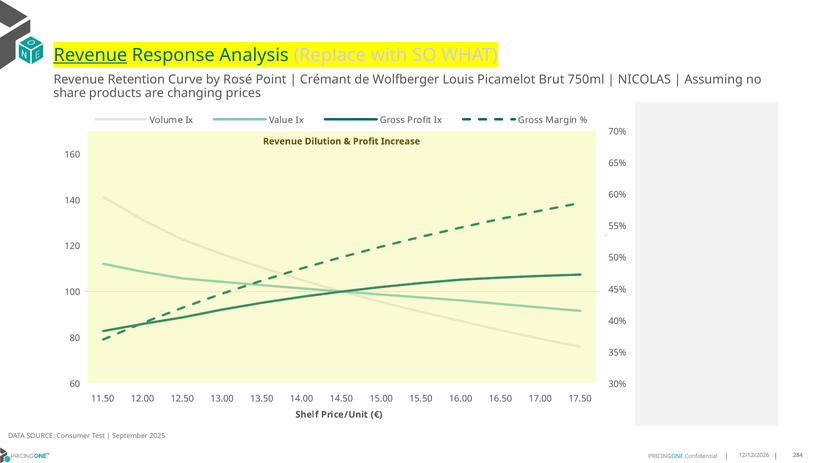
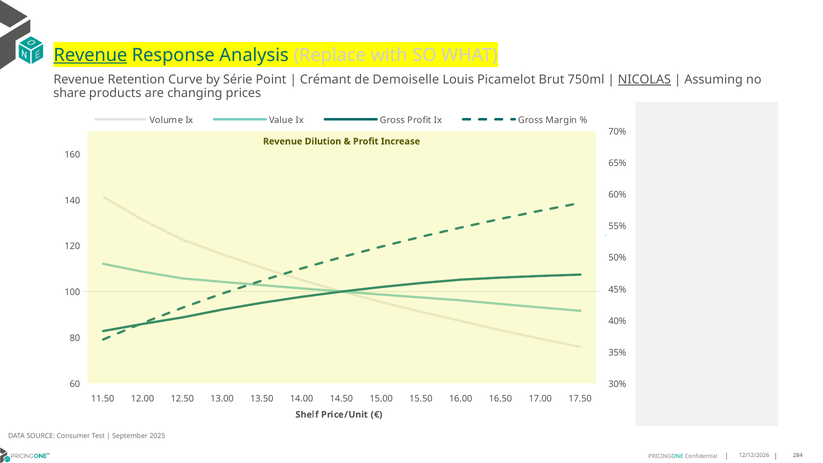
Rosé: Rosé -> Série (238, 80)
Wolfberger: Wolfberger -> Demoiselle (406, 80)
NICOLAS underline: none -> present (644, 80)
